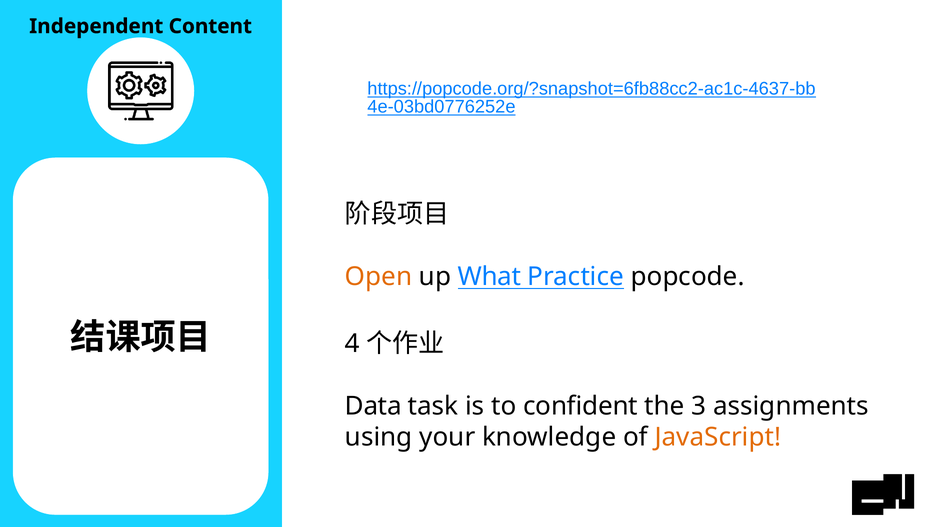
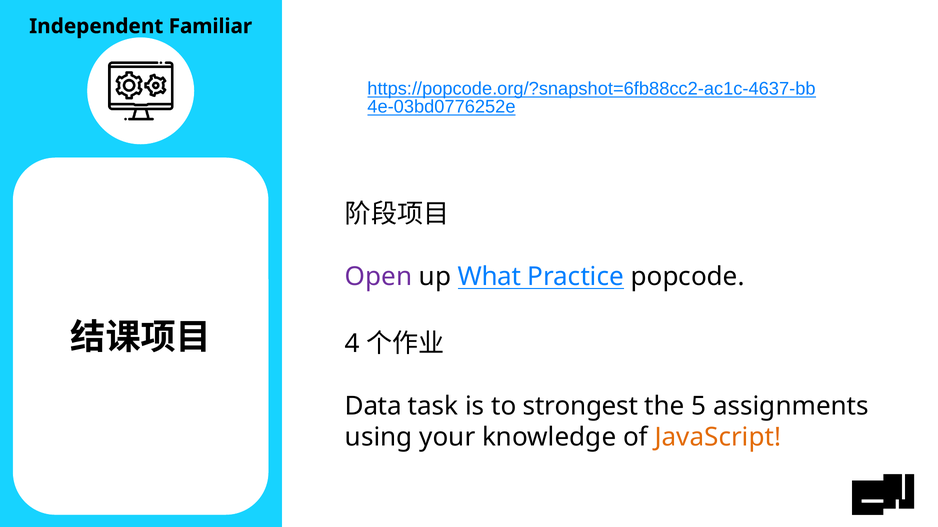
Content: Content -> Familiar (210, 26)
Open colour: orange -> purple (379, 277)
confident: confident -> strongest (581, 407)
3: 3 -> 5 (699, 407)
